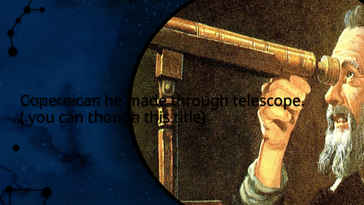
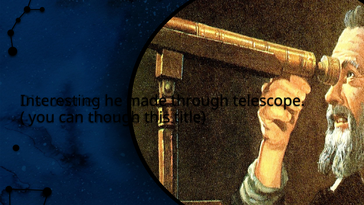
Copernican: Copernican -> Interesting (61, 101)
